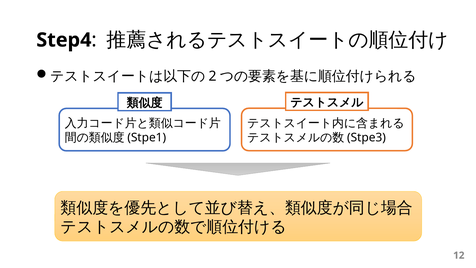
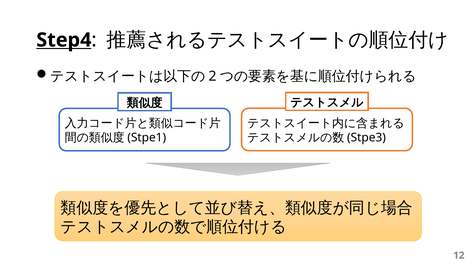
Step4 underline: none -> present (64, 40)
